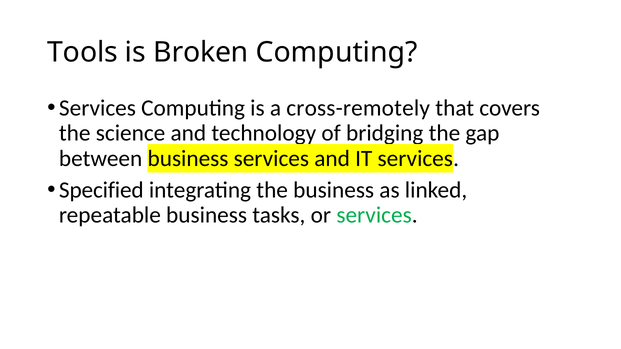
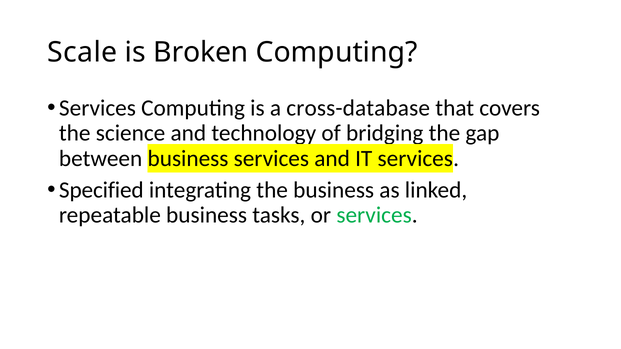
Tools: Tools -> Scale (82, 52)
cross-remotely: cross-remotely -> cross-database (358, 108)
